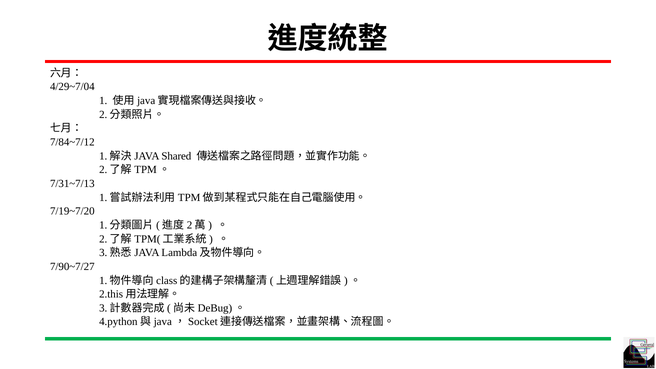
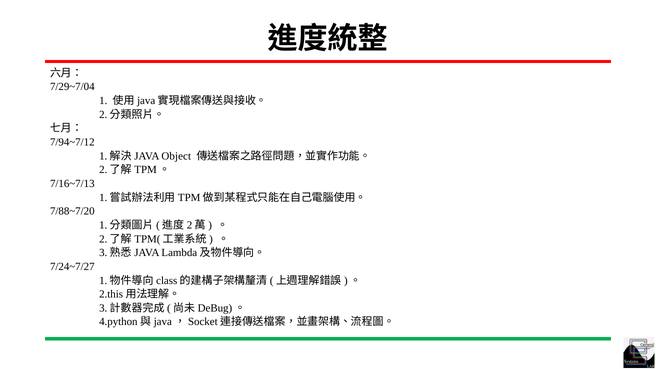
4/29~7/04: 4/29~7/04 -> 7/29~7/04 (72, 87)
7/84~7/12: 7/84~7/12 -> 7/94~7/12 (72, 142)
Shared: Shared -> Object (176, 156)
7/31~7/13: 7/31~7/13 -> 7/16~7/13 (72, 184)
7/19~7/20: 7/19~7/20 -> 7/88~7/20 (72, 211)
7/90~7/27: 7/90~7/27 -> 7/24~7/27 (72, 267)
